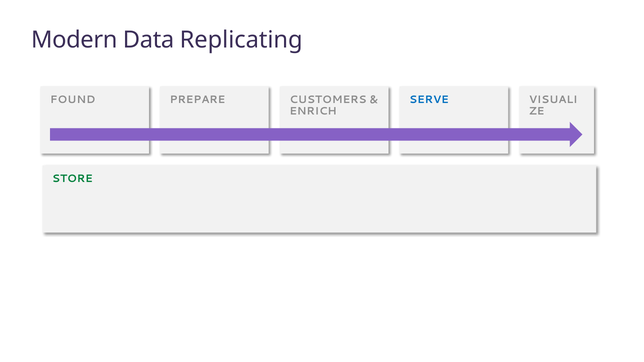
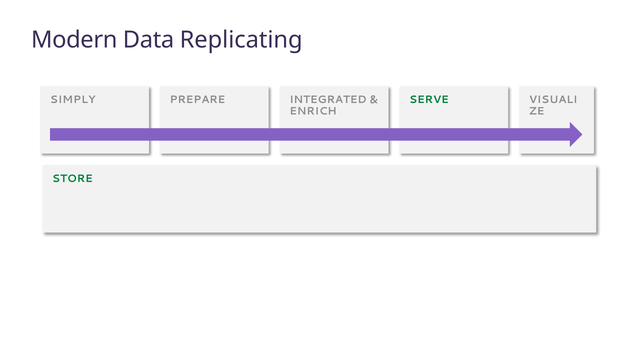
FOUND: FOUND -> SIMPLY (73, 100)
CUSTOMERS: CUSTOMERS -> INTEGRATED (328, 100)
SERVE colour: blue -> green (429, 100)
